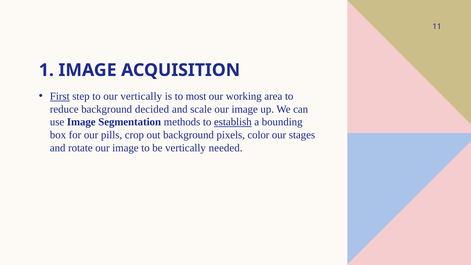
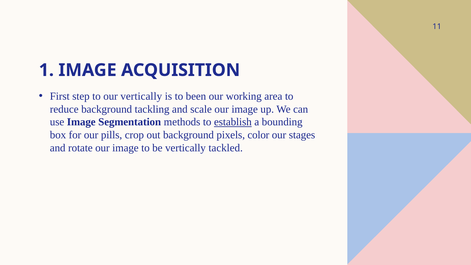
First underline: present -> none (60, 96)
most: most -> been (196, 96)
decided: decided -> tackling (152, 109)
needed: needed -> tackled (226, 148)
